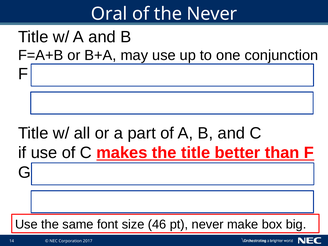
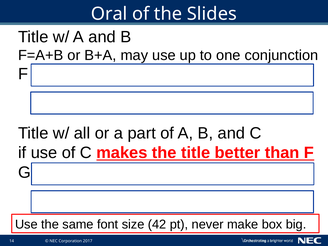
the Never: Never -> Slides (212, 14)
46: 46 -> 42 (157, 224)
